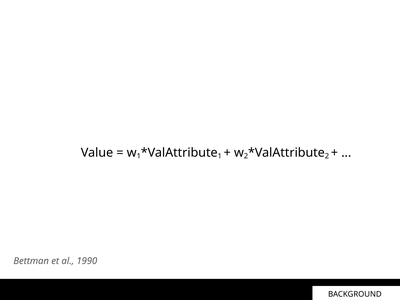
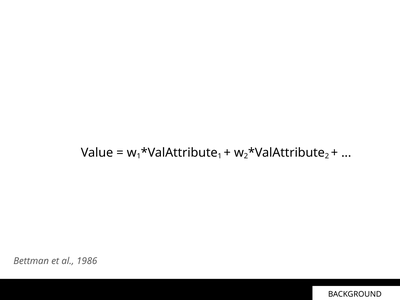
1990: 1990 -> 1986 (87, 261)
